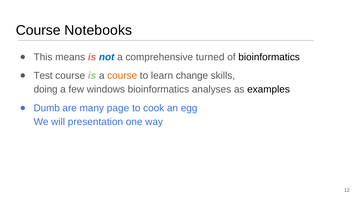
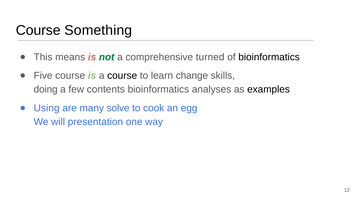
Notebooks: Notebooks -> Something (98, 30)
not colour: blue -> green (107, 57)
Test: Test -> Five (43, 76)
course colour: orange -> black (122, 76)
windows: windows -> contents (106, 90)
Dumb: Dumb -> Using (47, 108)
page: page -> solve (118, 108)
